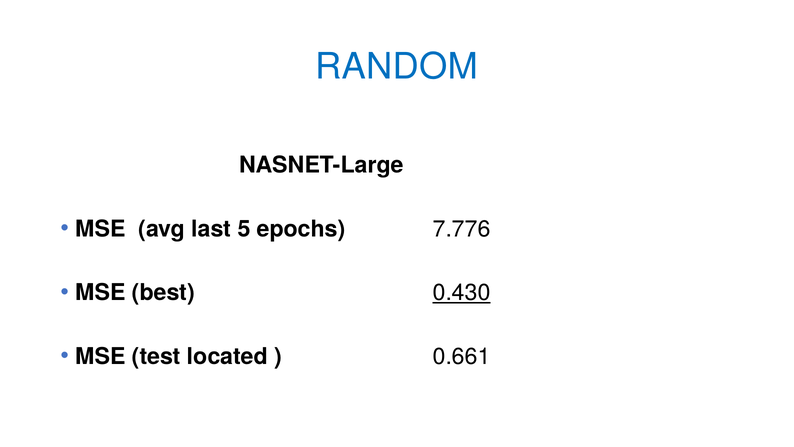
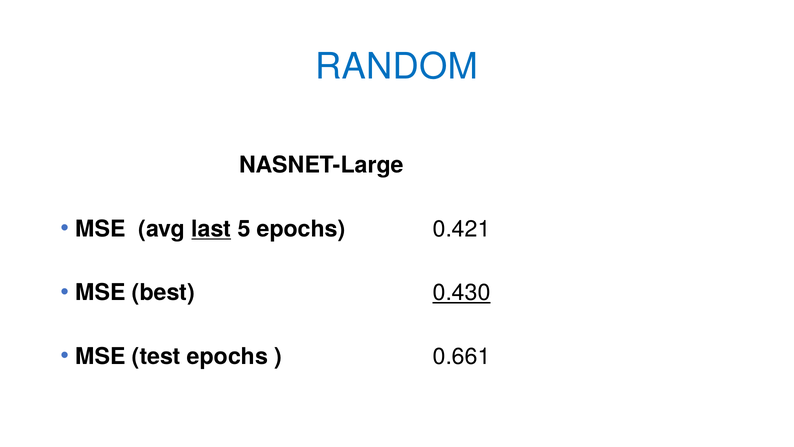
last underline: none -> present (211, 229)
7.776: 7.776 -> 0.421 (462, 229)
test located: located -> epochs (227, 356)
